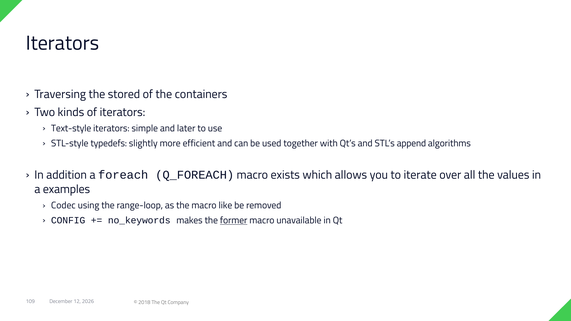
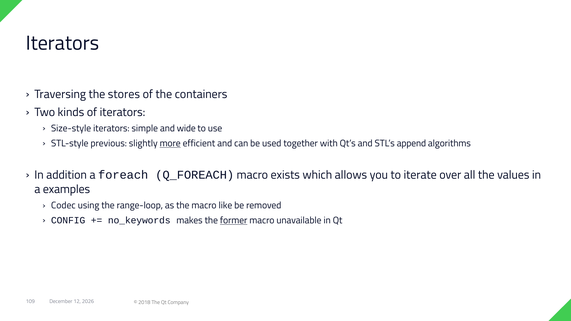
stored: stored -> stores (124, 94)
Text-style: Text-style -> Size-style (71, 128)
later: later -> wide (186, 128)
typedefs: typedefs -> previous (109, 143)
more underline: none -> present (170, 143)
